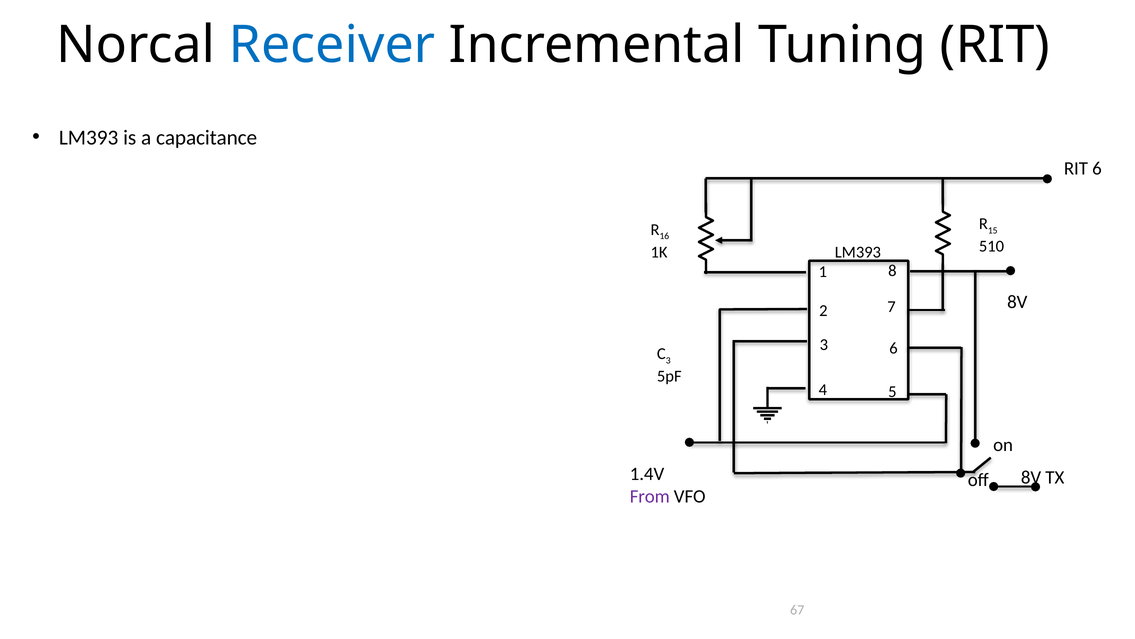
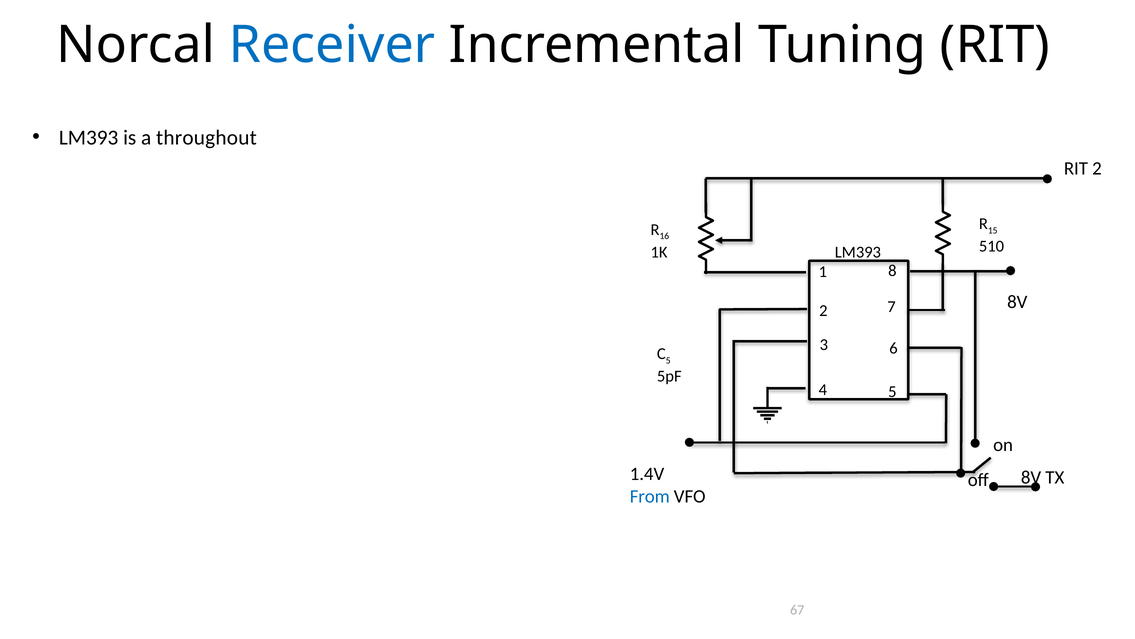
capacitance: capacitance -> throughout (206, 137)
RIT 6: 6 -> 2 (1097, 168)
3: 3 -> 5 (668, 360)
From colour: purple -> blue (650, 496)
